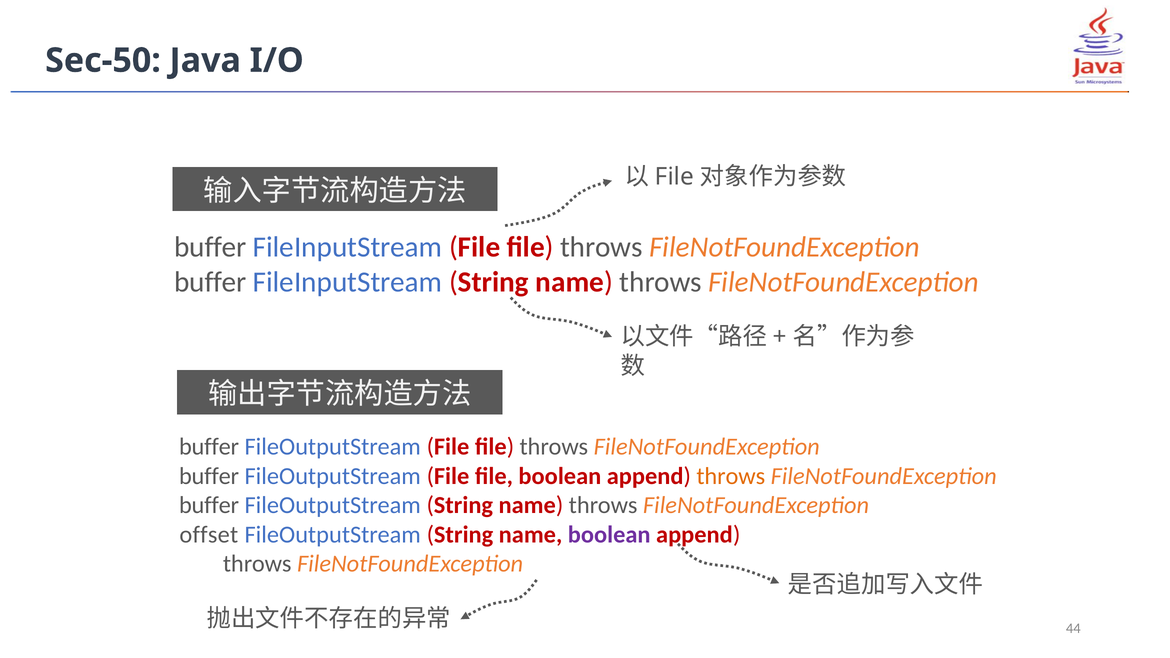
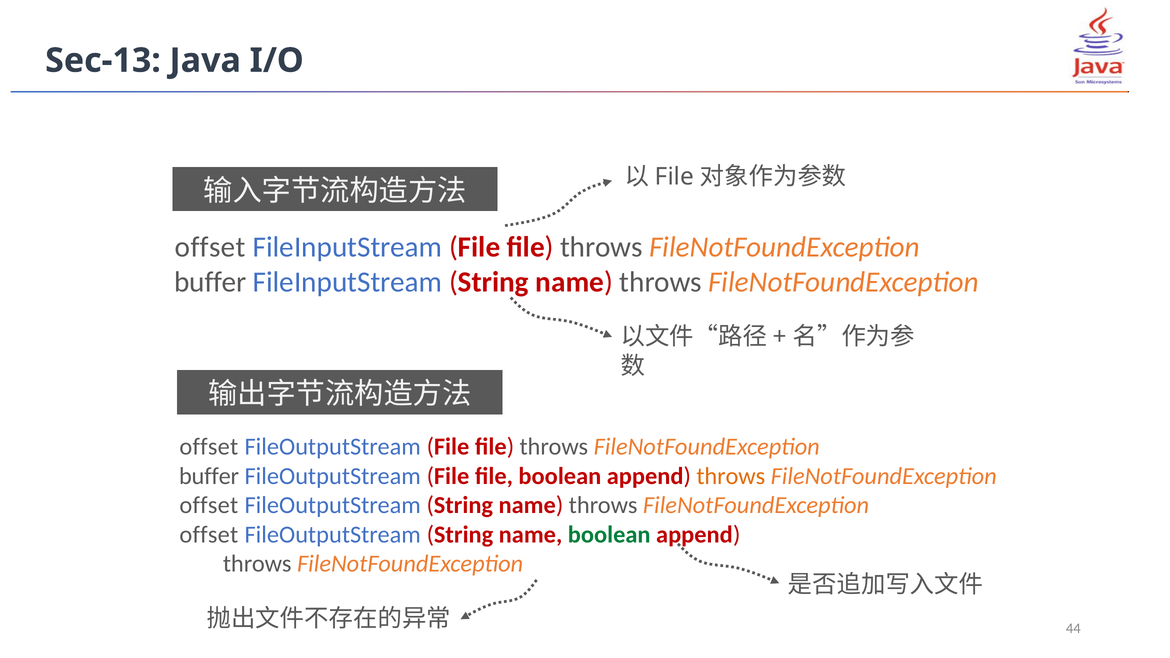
Sec-50: Sec-50 -> Sec-13 (103, 61)
buffer: buffer -> offset (210, 247)
buffer: buffer -> offset (209, 447)
buffer: buffer -> offset (209, 505)
boolean colour: purple -> green (609, 535)
